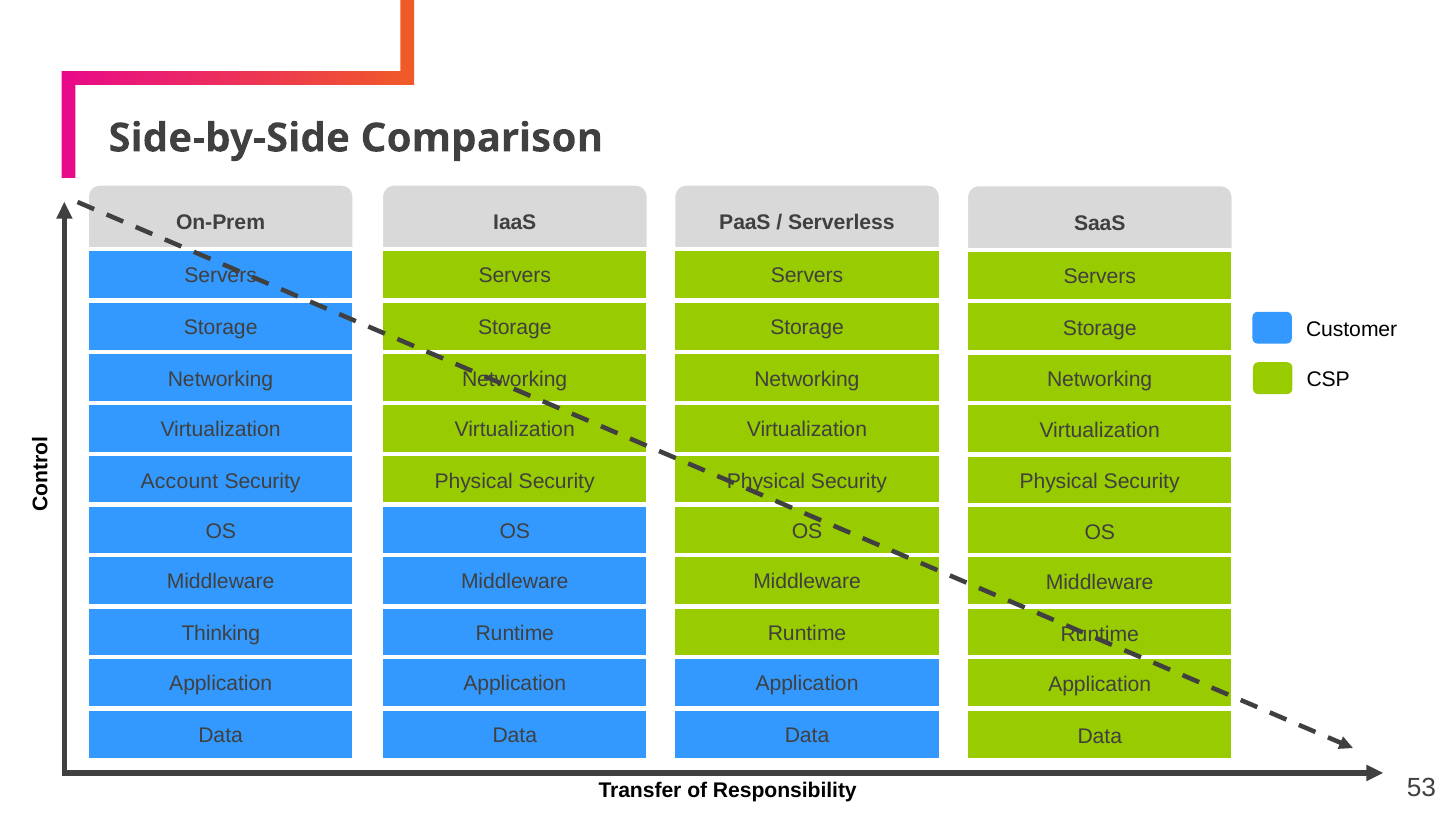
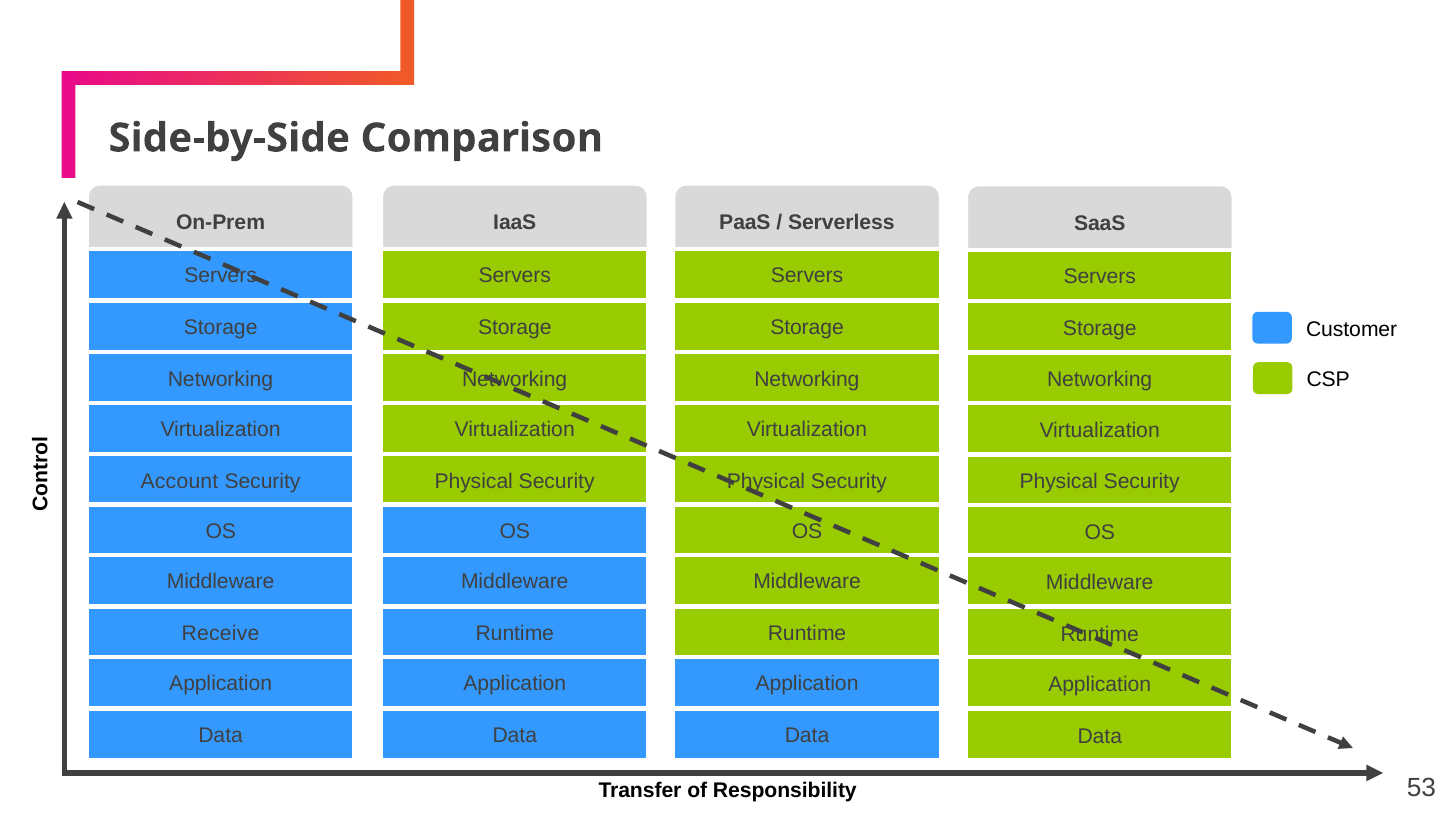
Thinking: Thinking -> Receive (221, 634)
